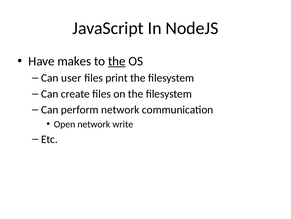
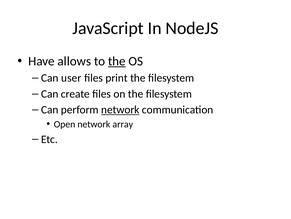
makes: makes -> allows (74, 61)
network underline: none -> present (120, 109)
write: write -> array (123, 124)
